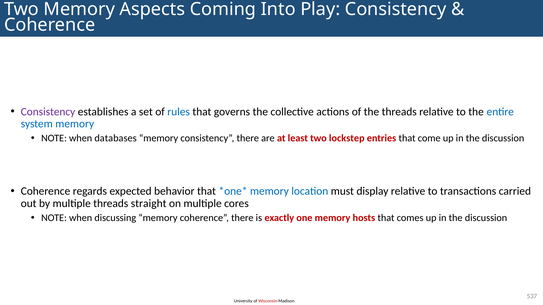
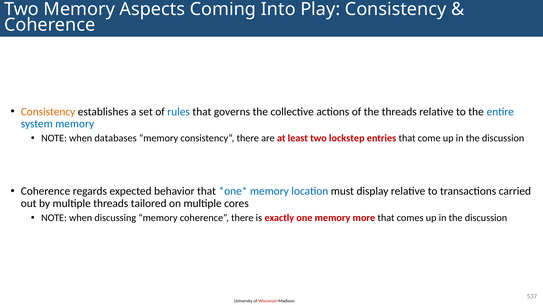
Consistency colour: purple -> orange (48, 112)
straight: straight -> tailored (149, 204)
hosts: hosts -> more (364, 218)
